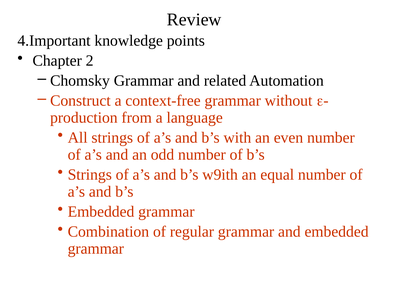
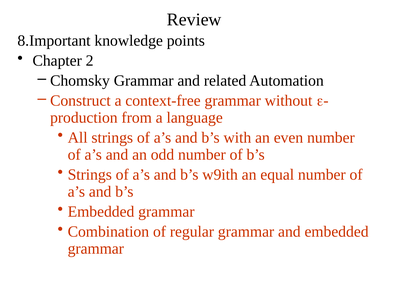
4.Important: 4.Important -> 8.Important (54, 41)
